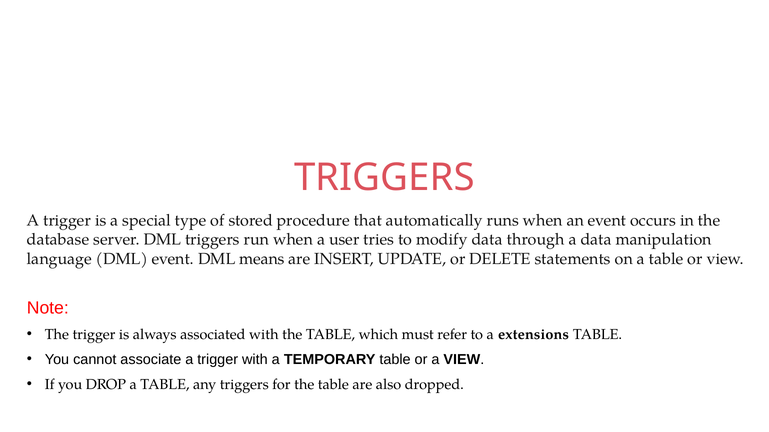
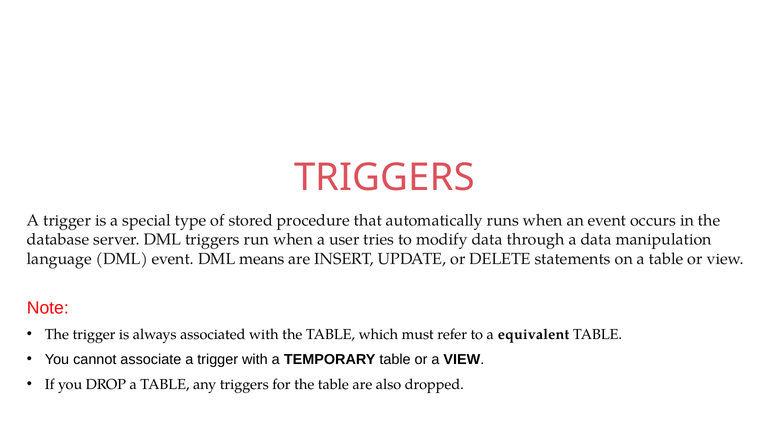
extensions: extensions -> equivalent (534, 335)
